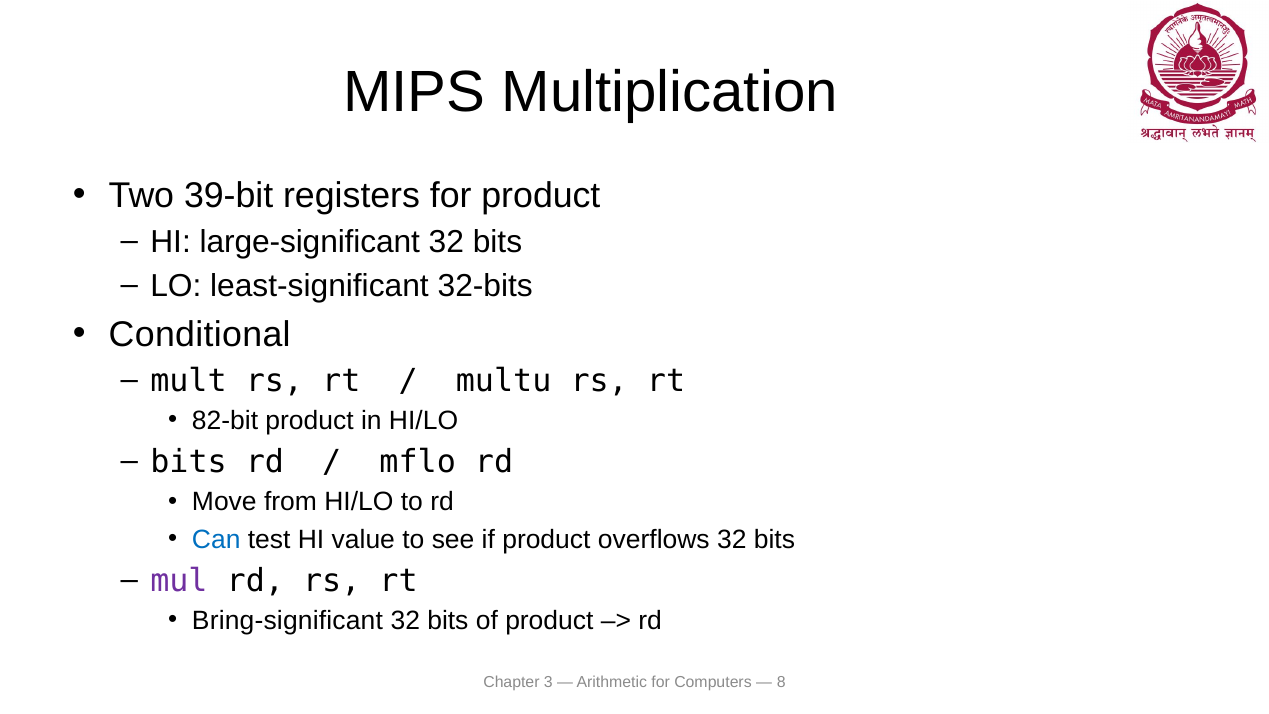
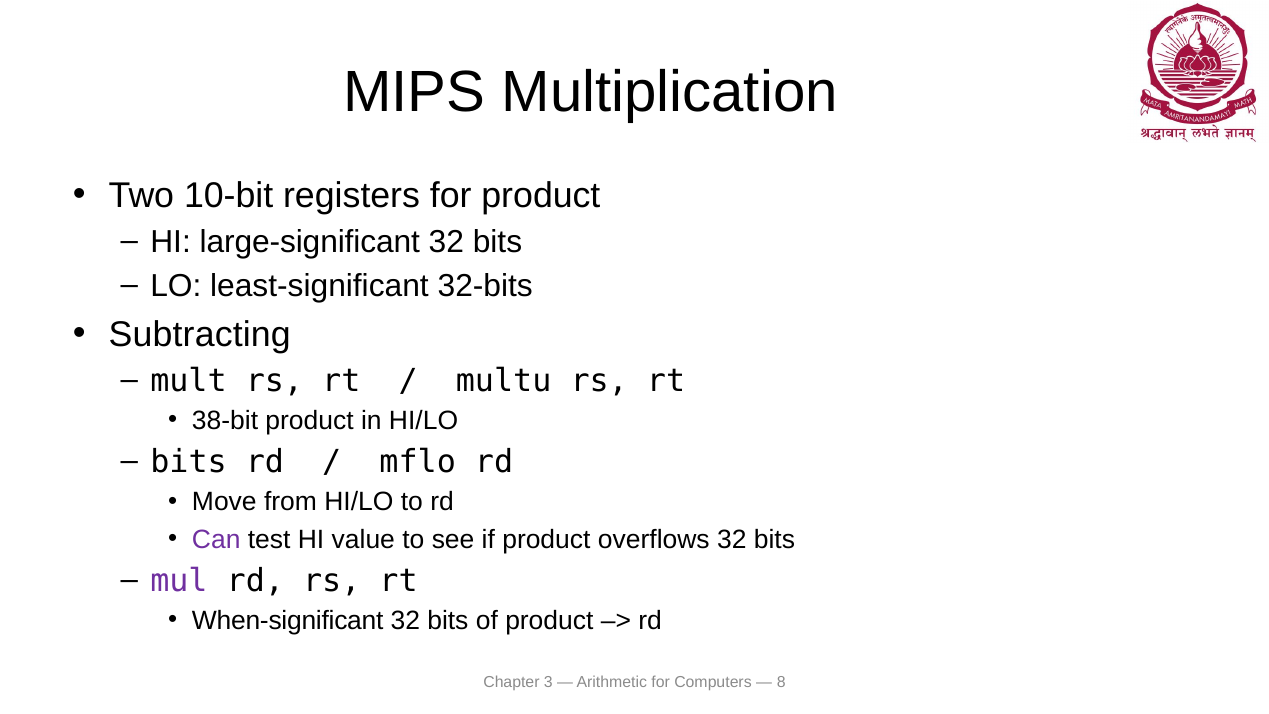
39-bit: 39-bit -> 10-bit (229, 195)
Conditional: Conditional -> Subtracting (200, 334)
82-bit: 82-bit -> 38-bit (225, 421)
Can colour: blue -> purple (216, 539)
Bring-significant: Bring-significant -> When-significant (288, 621)
